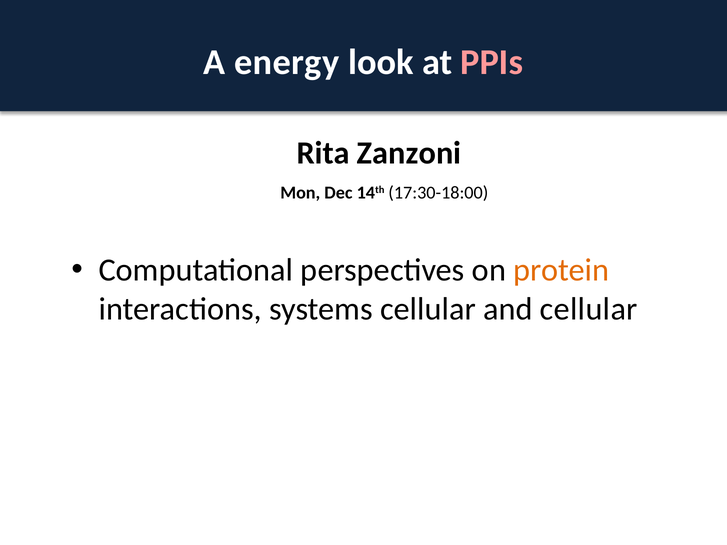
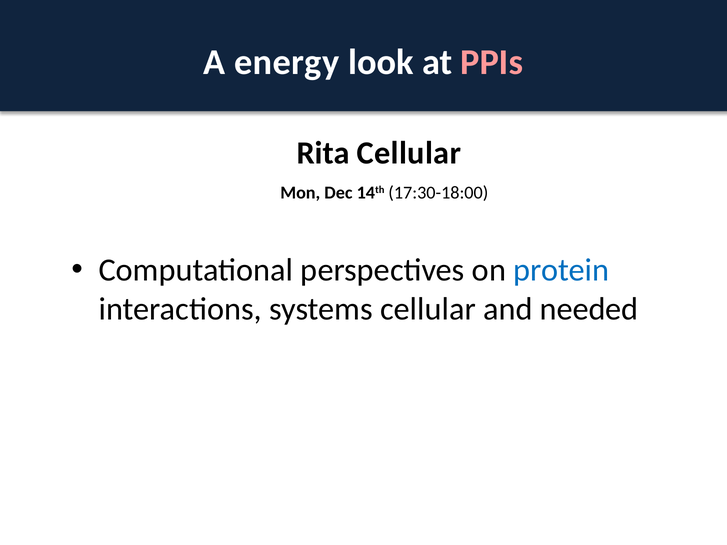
Rita Zanzoni: Zanzoni -> Cellular (409, 153)
protein colour: orange -> blue (561, 270)
and cellular: cellular -> needed (589, 309)
